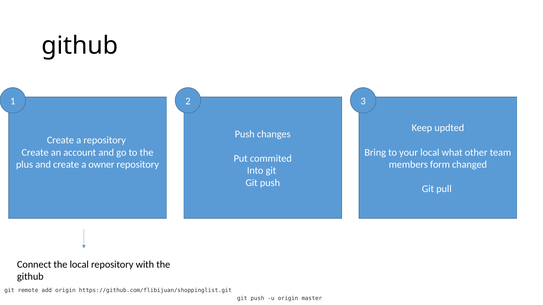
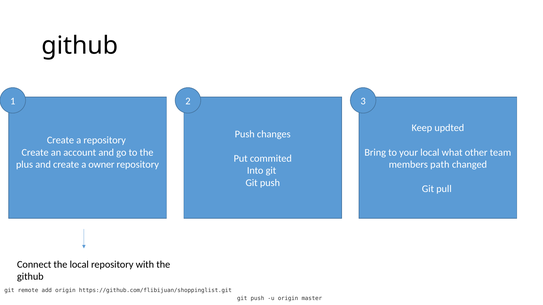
form: form -> path (440, 165)
